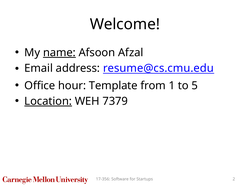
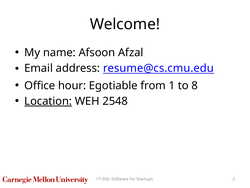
name underline: present -> none (59, 52)
Template: Template -> Egotiable (113, 85)
5: 5 -> 8 (195, 85)
7379: 7379 -> 2548 (115, 101)
